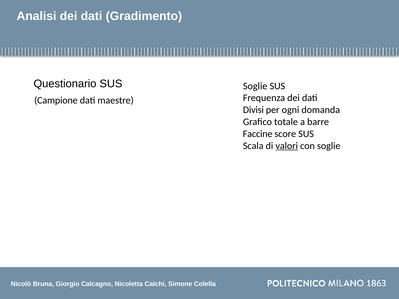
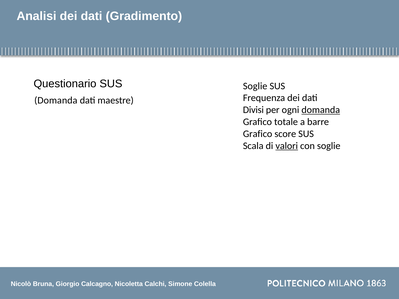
Campione: Campione -> Domanda (56, 100)
domanda underline: none -> present (321, 110)
Faccine: Faccine -> Grafico (258, 134)
